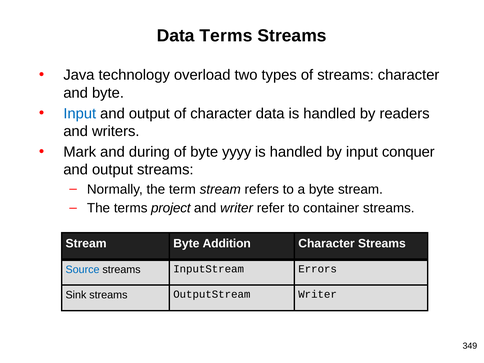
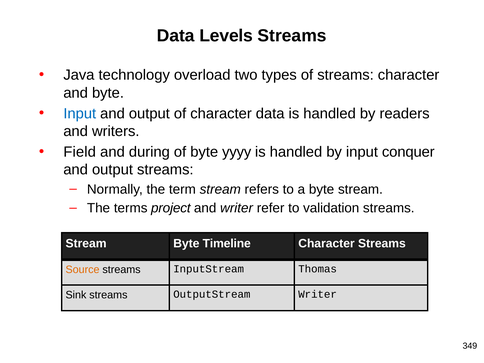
Data Terms: Terms -> Levels (226, 36)
Mark: Mark -> Field (80, 152)
container: container -> validation (331, 208)
Addition: Addition -> Timeline (227, 243)
Source colour: blue -> orange (83, 270)
Errors: Errors -> Thomas (318, 269)
